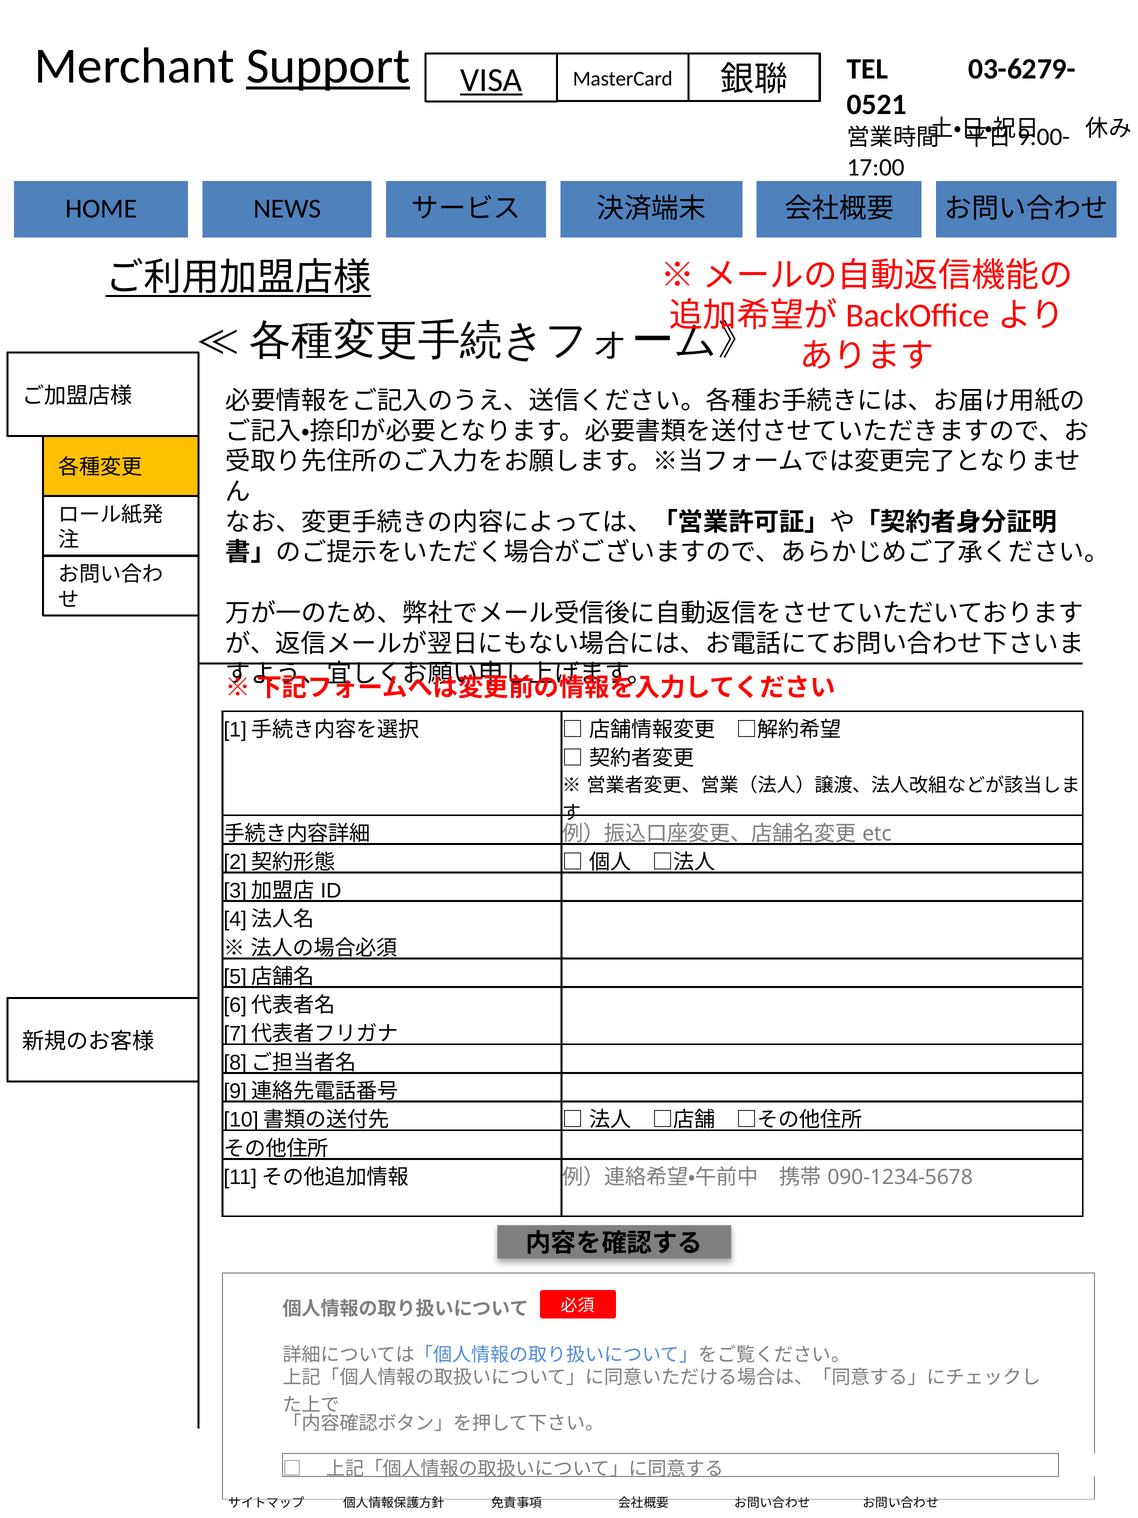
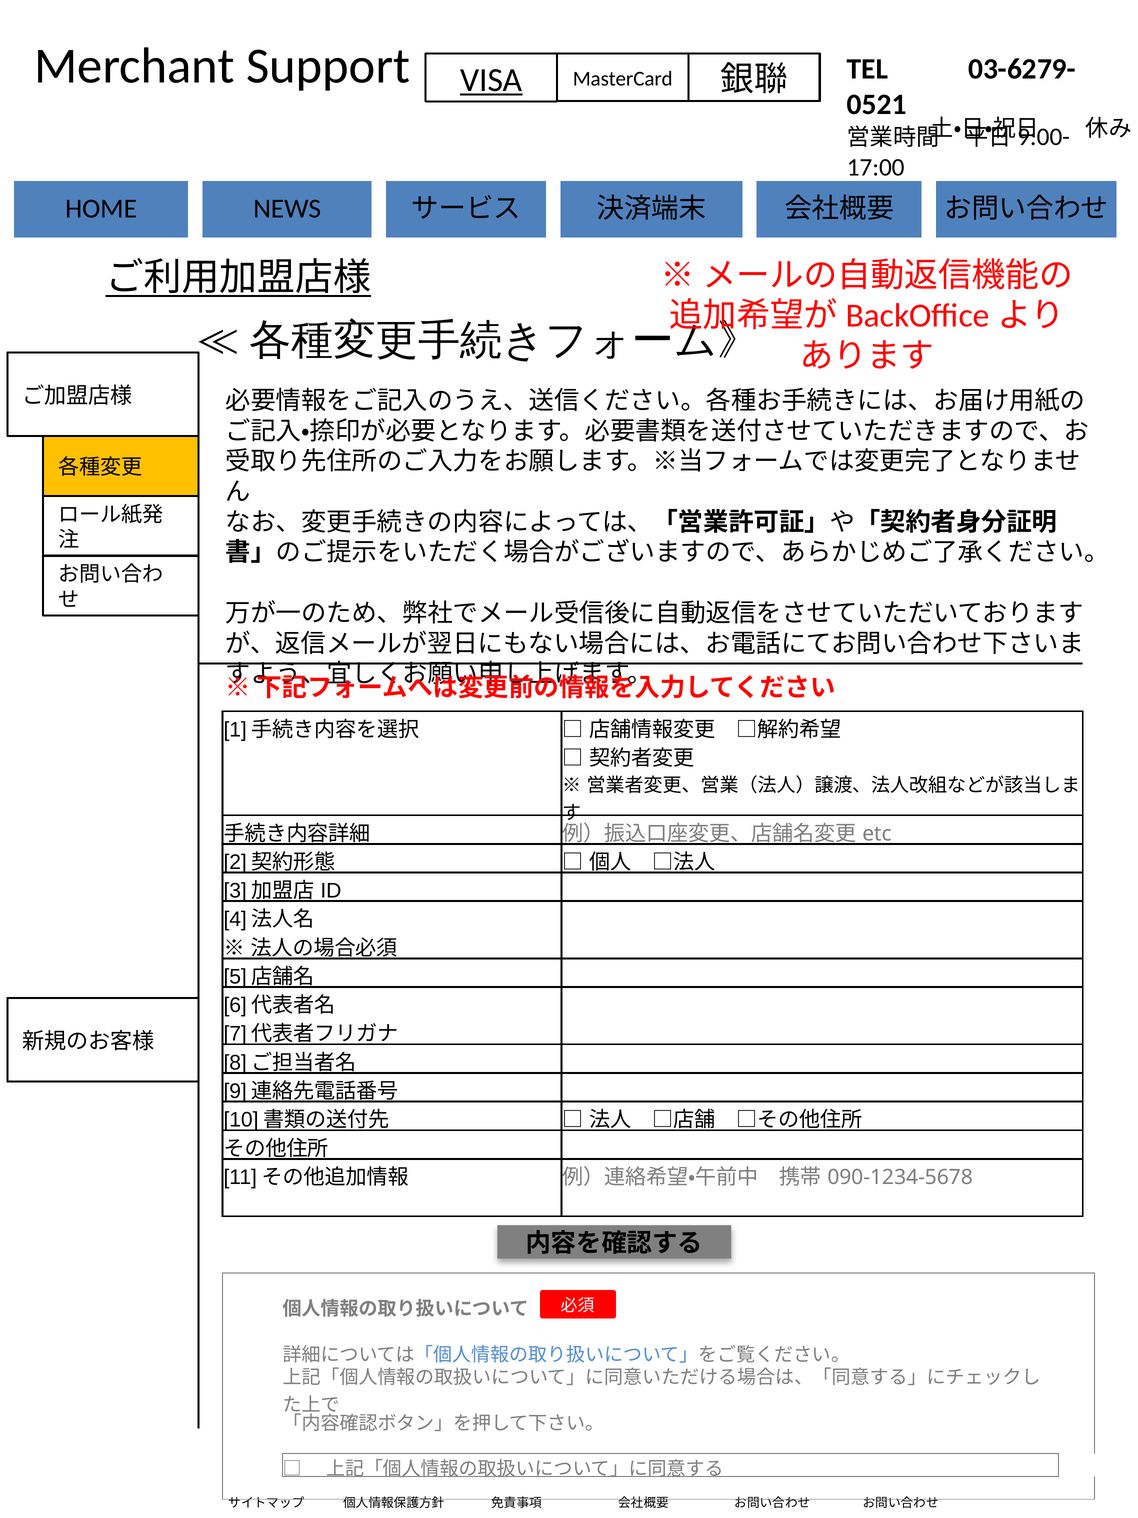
Support underline: present -> none (328, 66)
